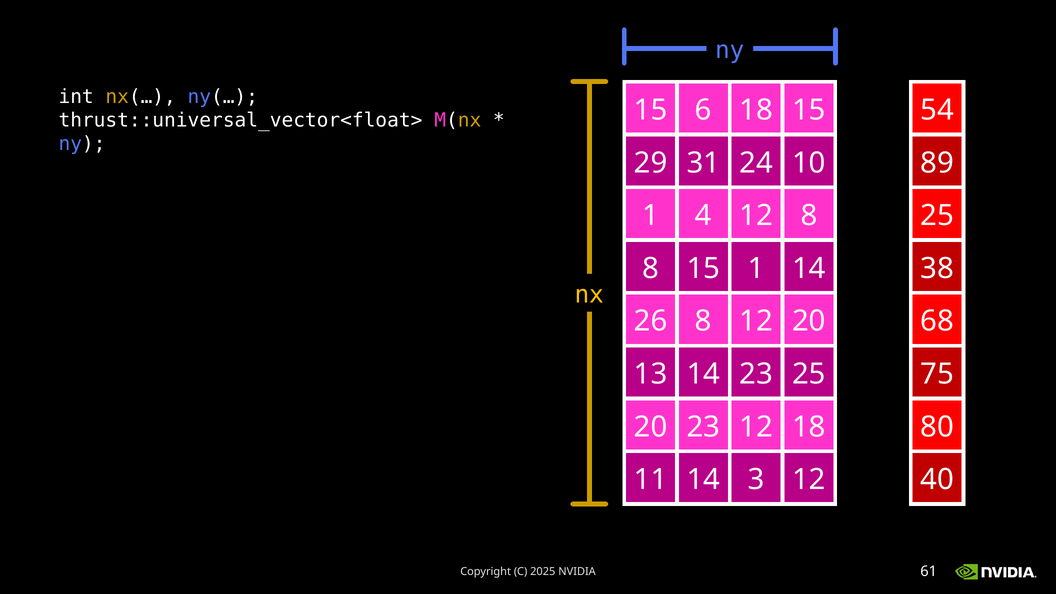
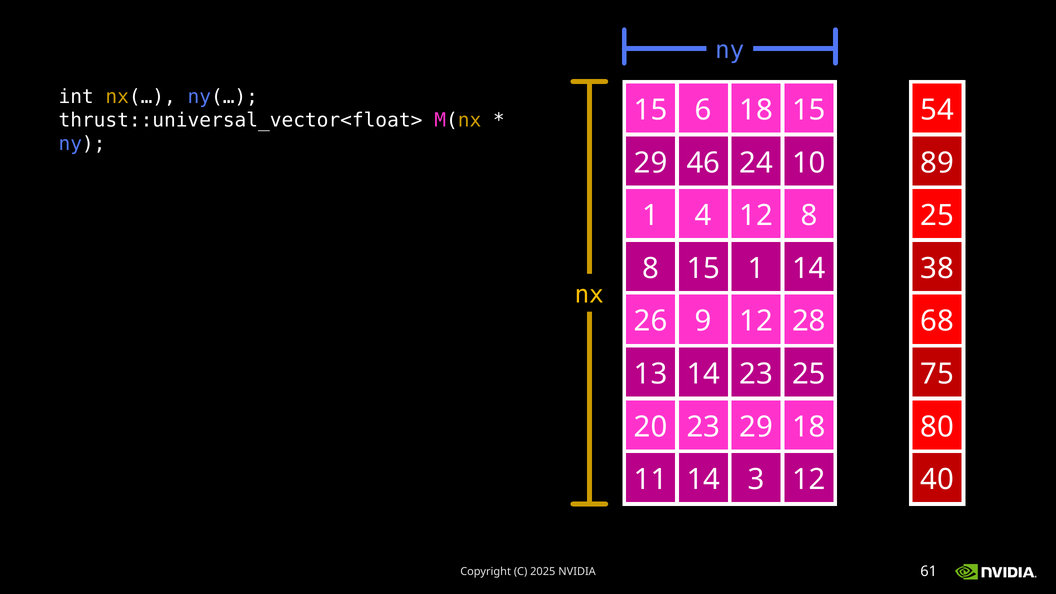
31: 31 -> 46 (703, 163)
26 8: 8 -> 9 (703, 321)
12 20: 20 -> 28 (809, 321)
23 12: 12 -> 29 (756, 427)
